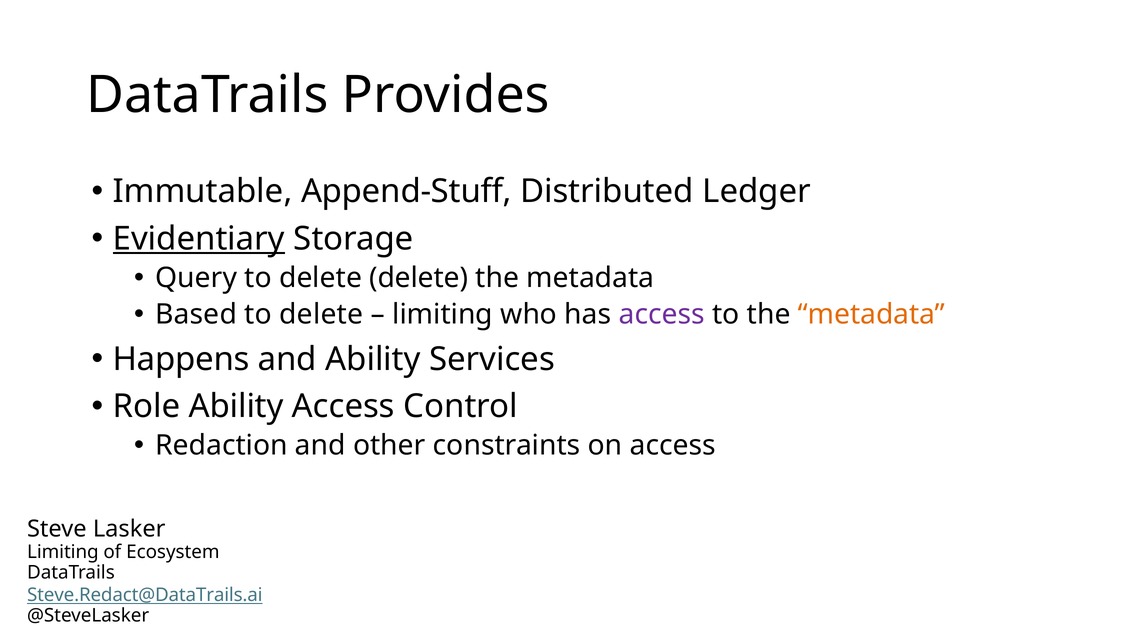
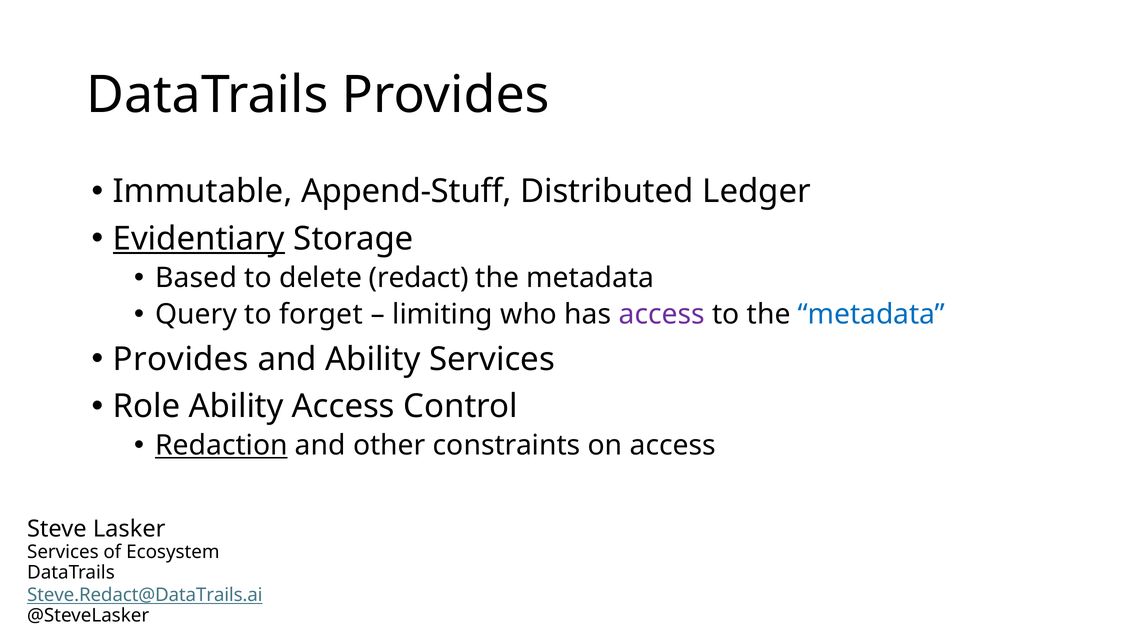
Query: Query -> Based (196, 278)
delete delete: delete -> redact (419, 278)
Based: Based -> Query (196, 314)
delete: delete -> forget (321, 314)
metadata colour: orange -> blue (872, 314)
Happens: Happens -> Provides (181, 359)
Redaction underline: none -> present (221, 445)
Limiting: Limiting -> Services (63, 552)
